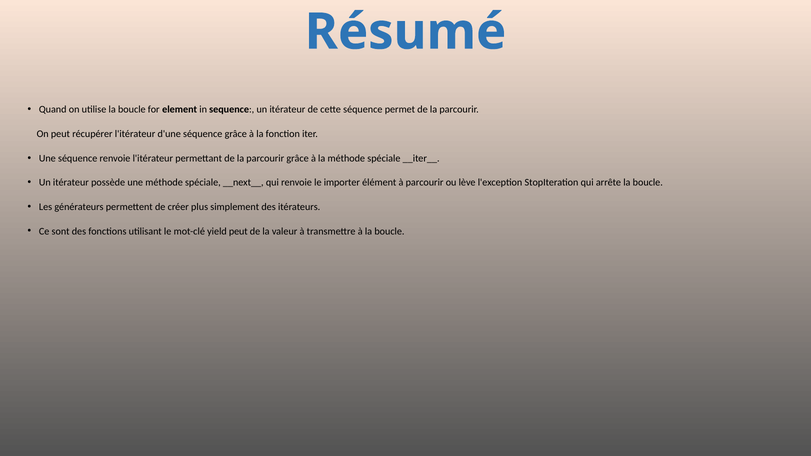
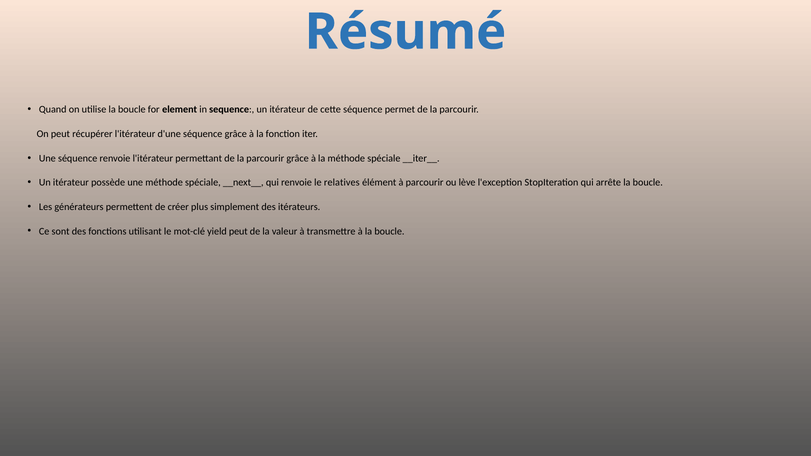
importer: importer -> relatives (342, 183)
